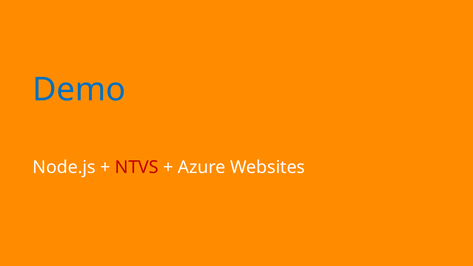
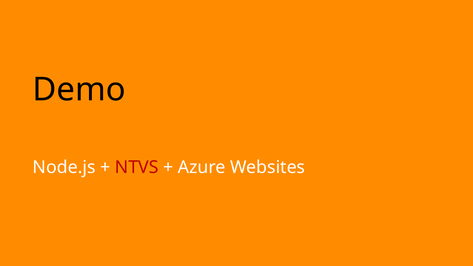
Demo colour: blue -> black (79, 90)
